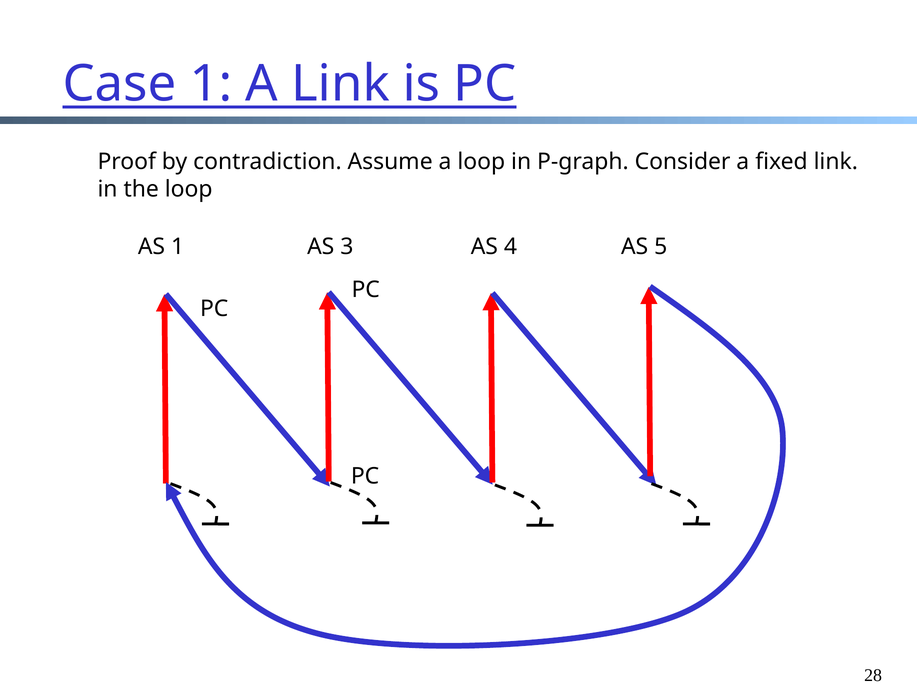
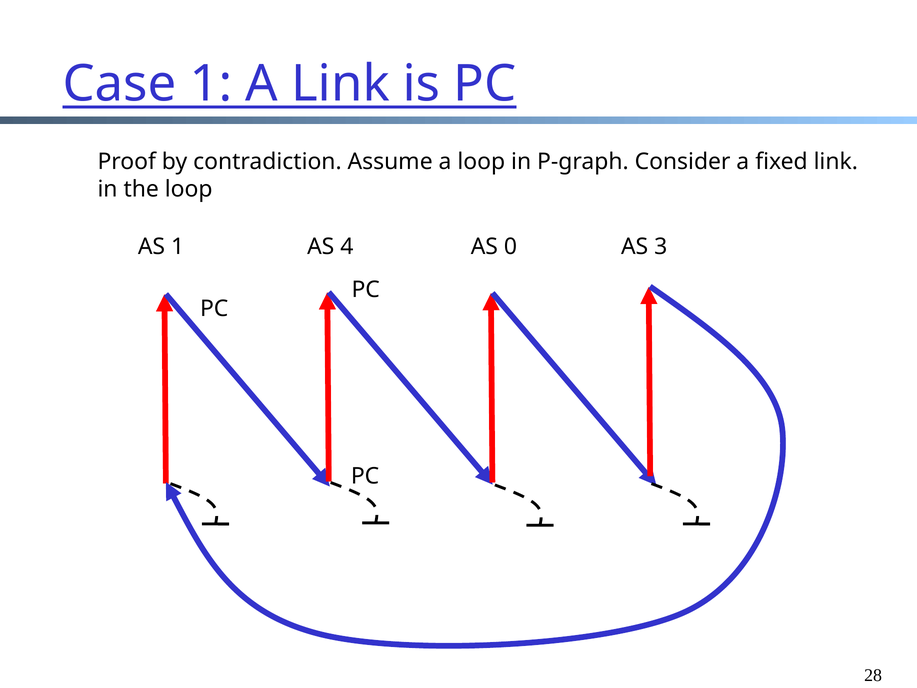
3: 3 -> 4 (347, 246)
4: 4 -> 0 (510, 247)
5: 5 -> 3 (661, 247)
